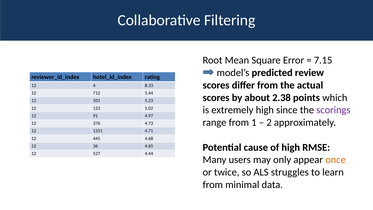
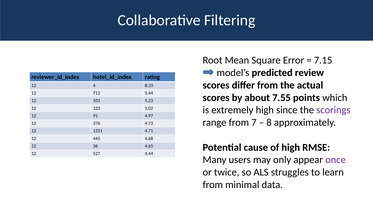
2.38: 2.38 -> 7.55 (281, 98)
1: 1 -> 7 (254, 122)
2: 2 -> 8 (269, 122)
once colour: orange -> purple (336, 160)
